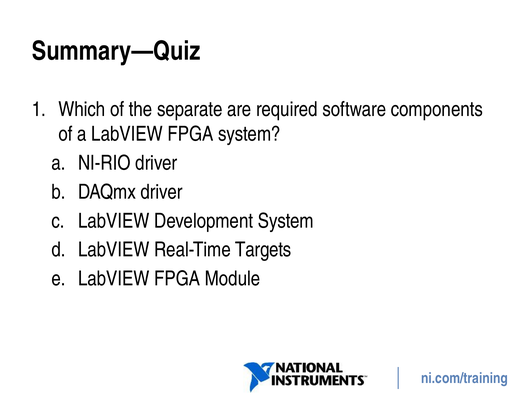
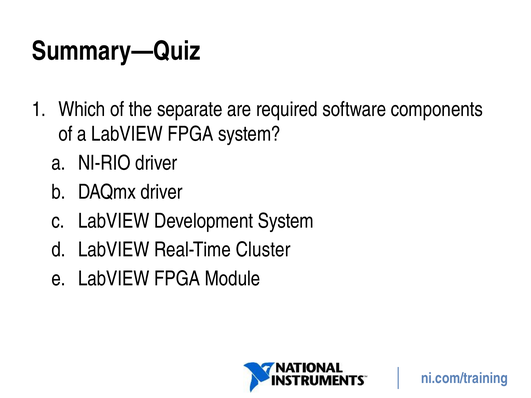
Targets: Targets -> Cluster (263, 250)
